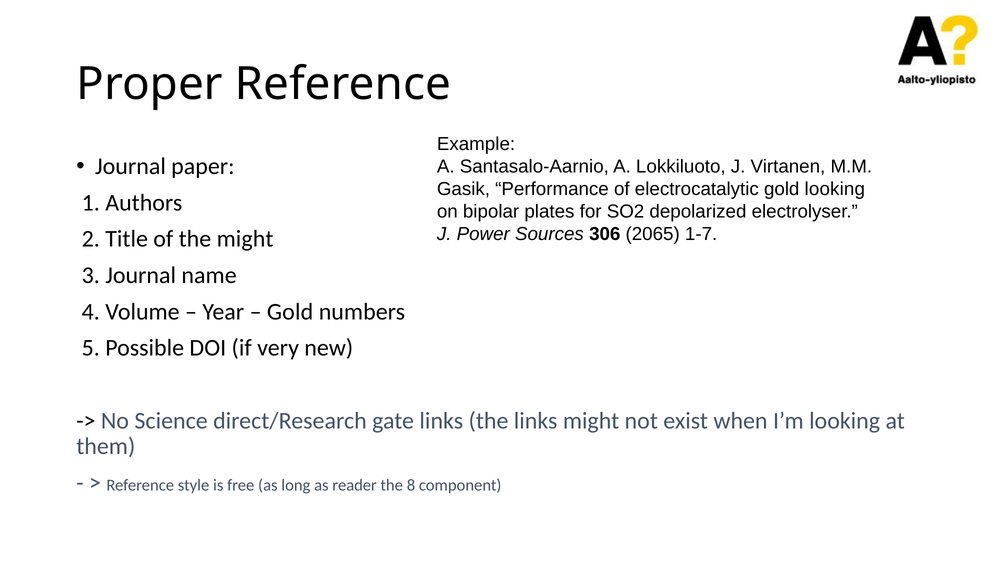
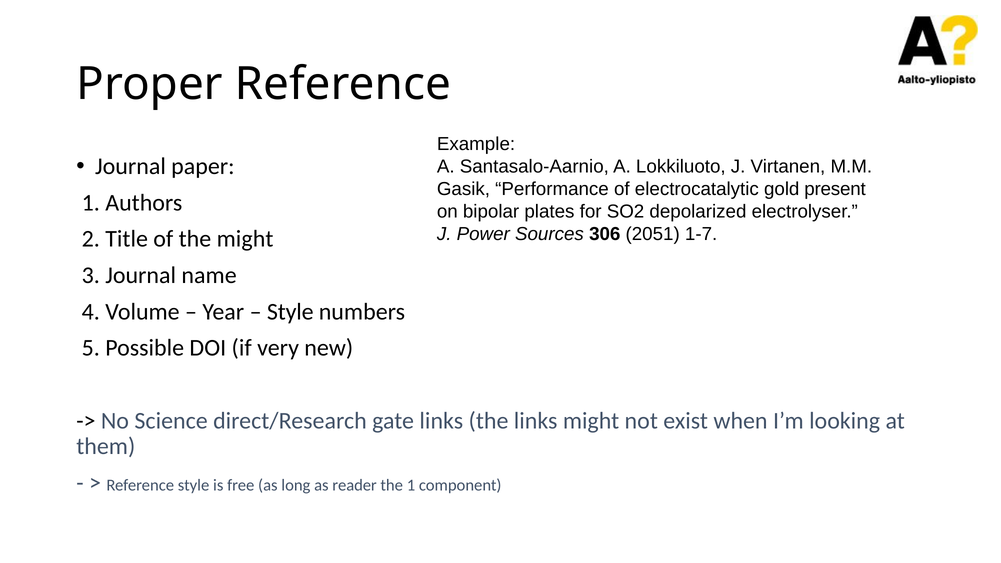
gold looking: looking -> present (835, 189)
2065: 2065 -> 2051 (653, 234)
Gold: Gold -> Style (290, 312)
the 8: 8 -> 1 (411, 485)
